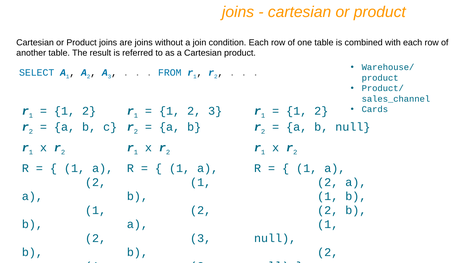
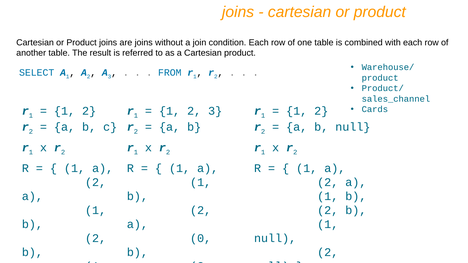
3: 3 -> 0 (201, 239)
